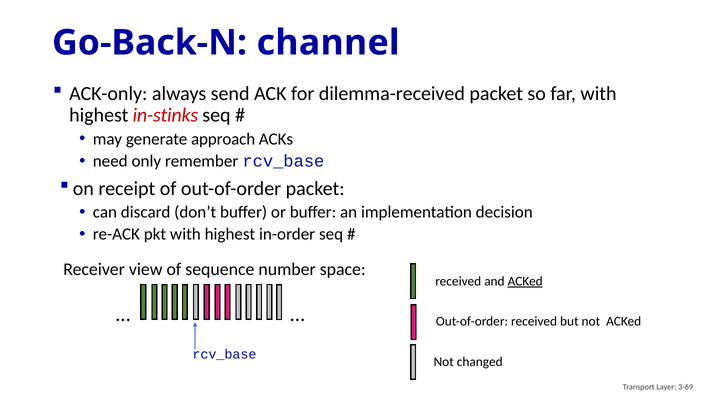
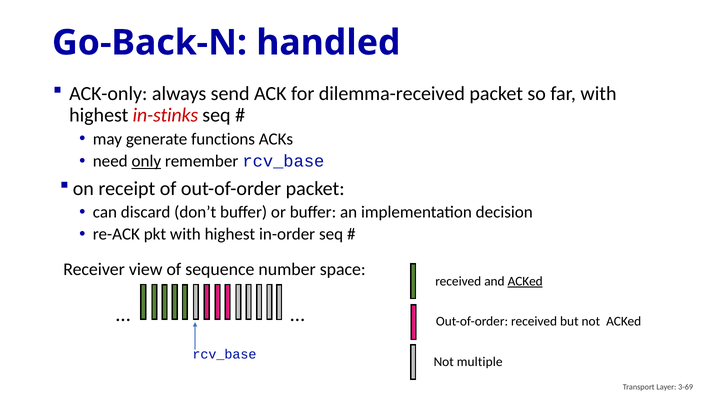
channel: channel -> handled (328, 43)
approach: approach -> functions (223, 139)
only underline: none -> present (146, 161)
changed: changed -> multiple (480, 362)
